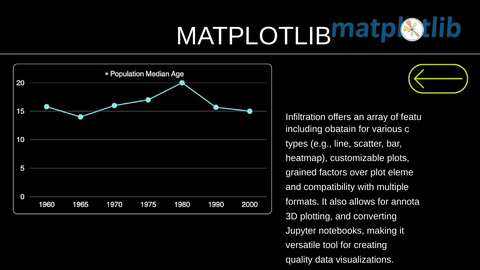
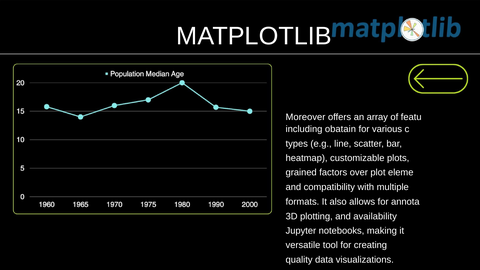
Infiltration: Infiltration -> Moreover (306, 117)
converting: converting -> availability (375, 216)
